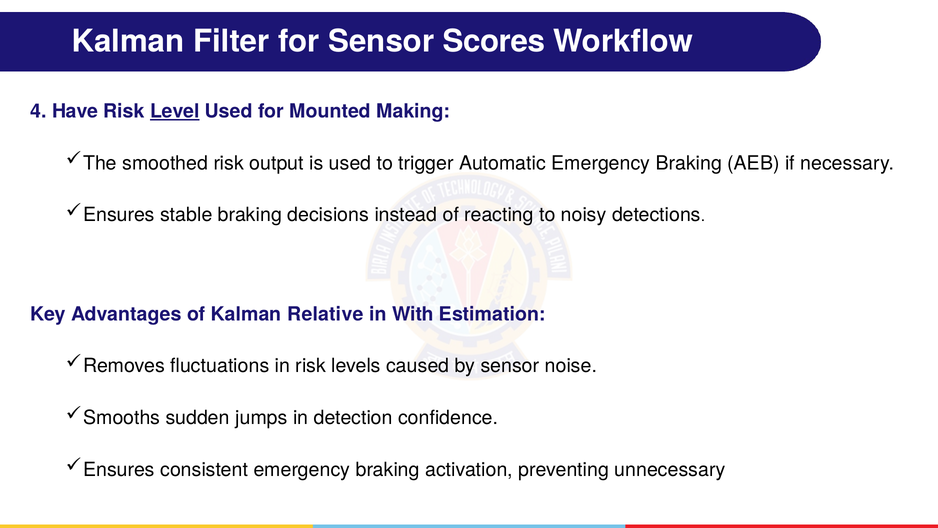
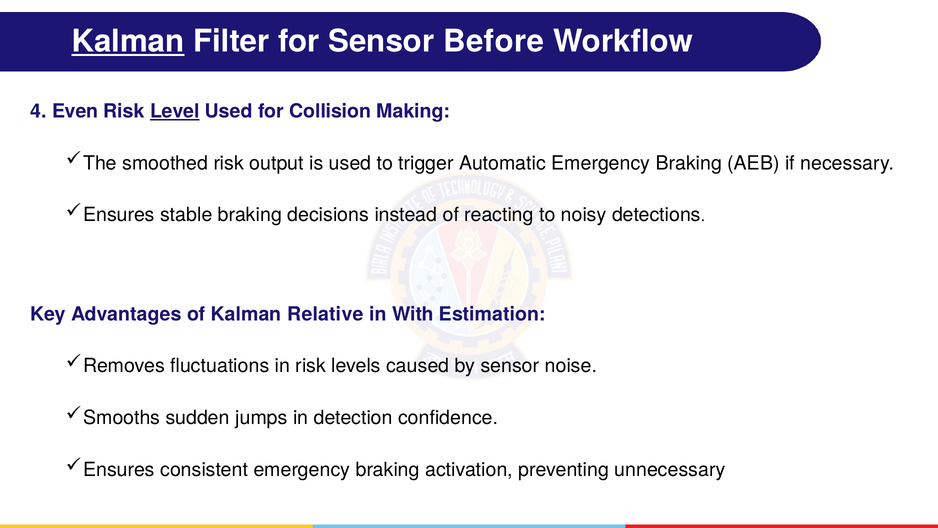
Kalman underline: none -> present (128, 42)
Scores: Scores -> Before (494, 42)
Have: Have -> Even (75, 111)
Mounted: Mounted -> Collision (330, 111)
